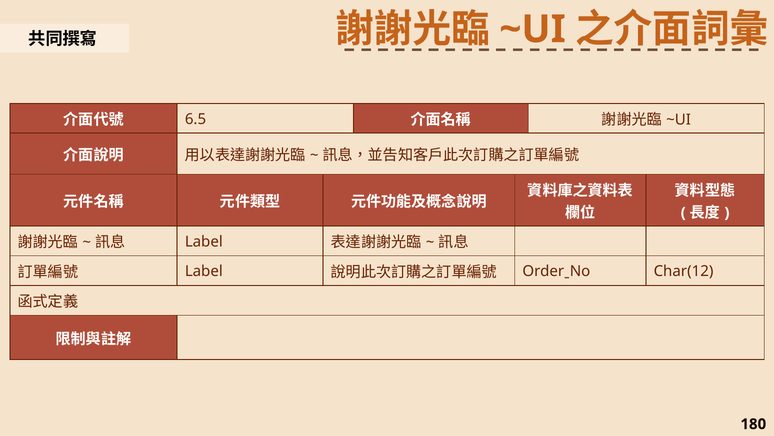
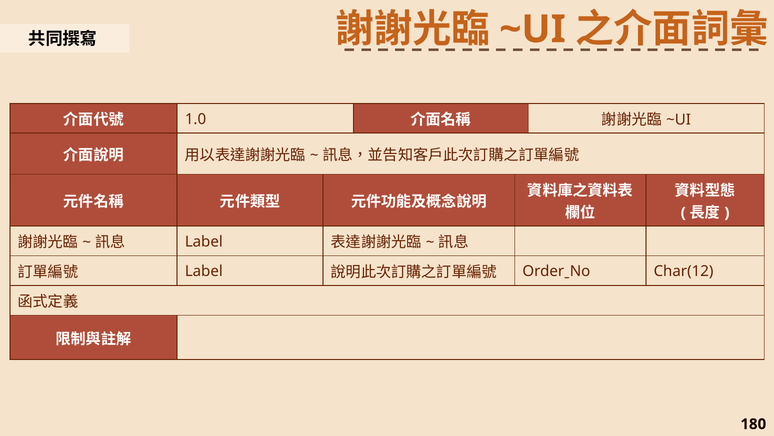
6.5: 6.5 -> 1.0 (195, 119)
